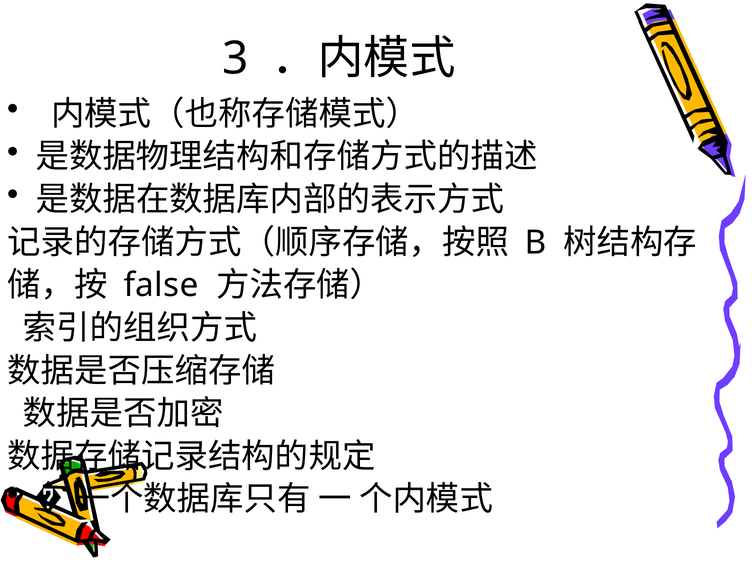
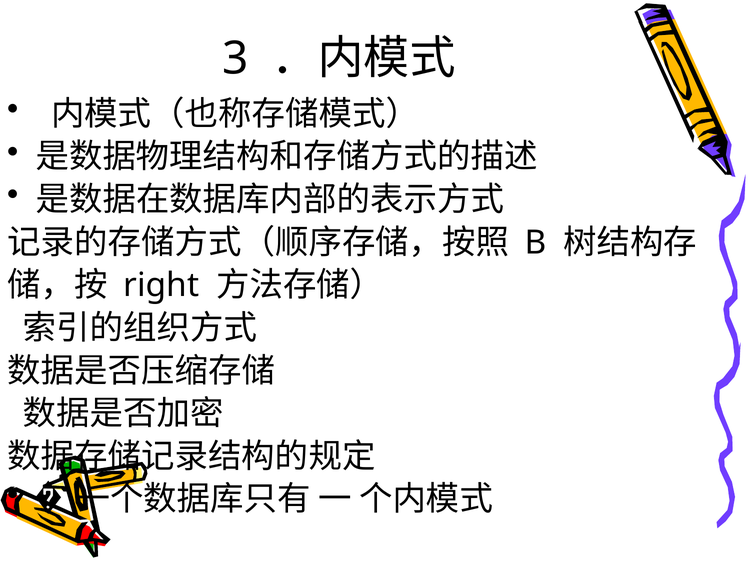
false: false -> right (161, 285)
